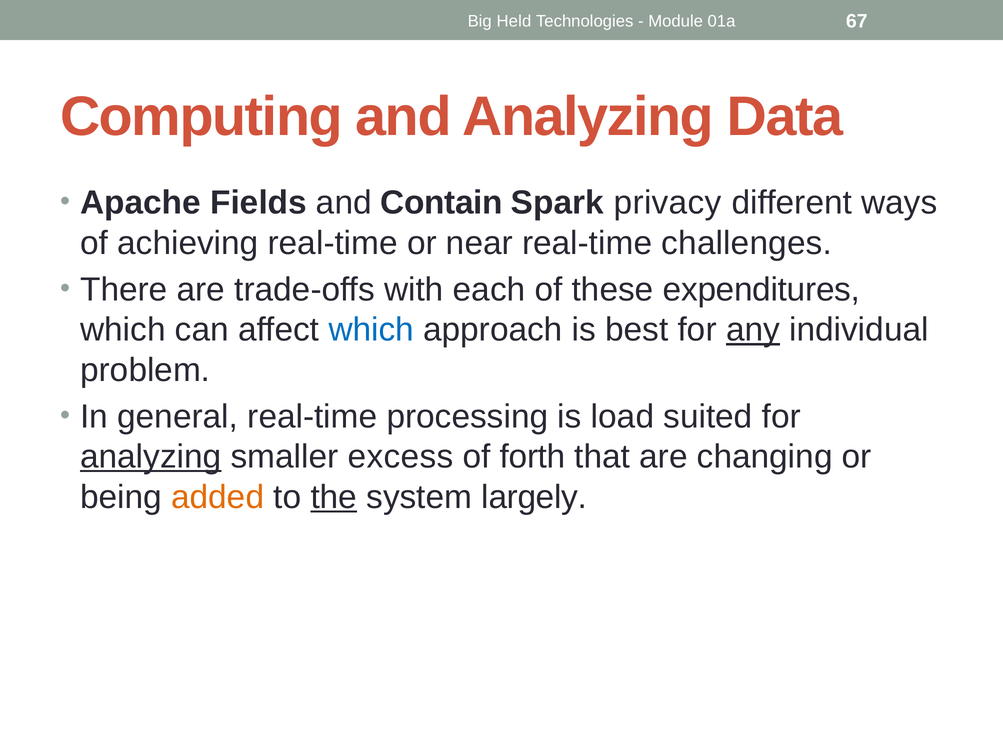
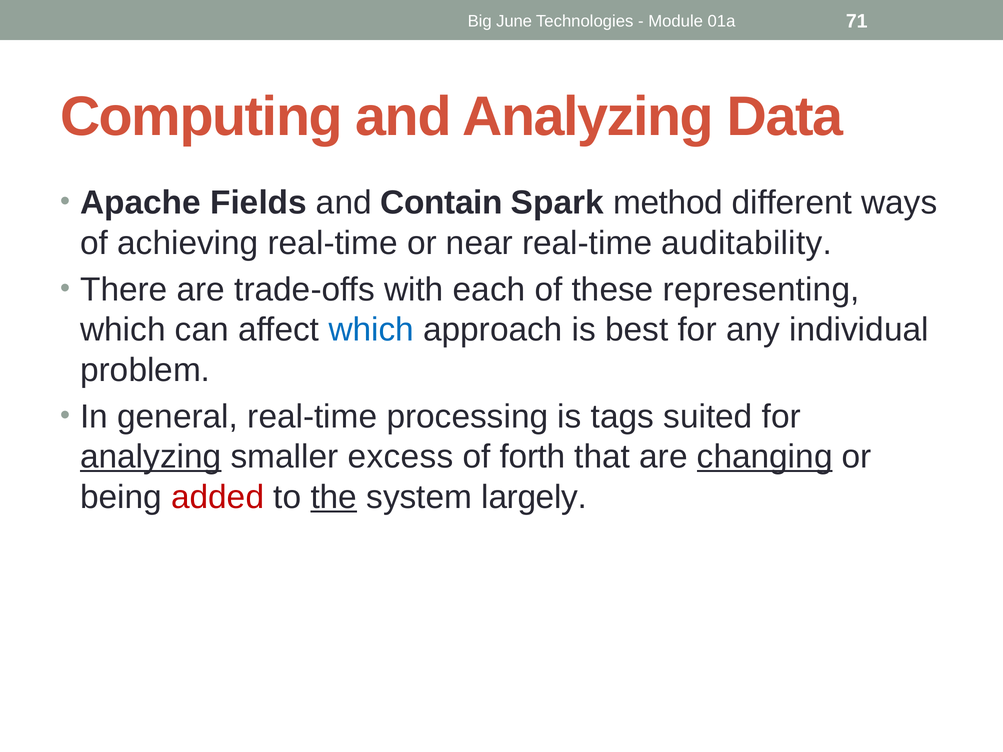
Held: Held -> June (514, 21)
67: 67 -> 71 (857, 21)
privacy: privacy -> method (668, 203)
challenges: challenges -> auditability (747, 243)
expenditures: expenditures -> representing (761, 290)
any underline: present -> none (753, 330)
load: load -> tags (623, 417)
changing underline: none -> present (765, 457)
added colour: orange -> red (218, 497)
